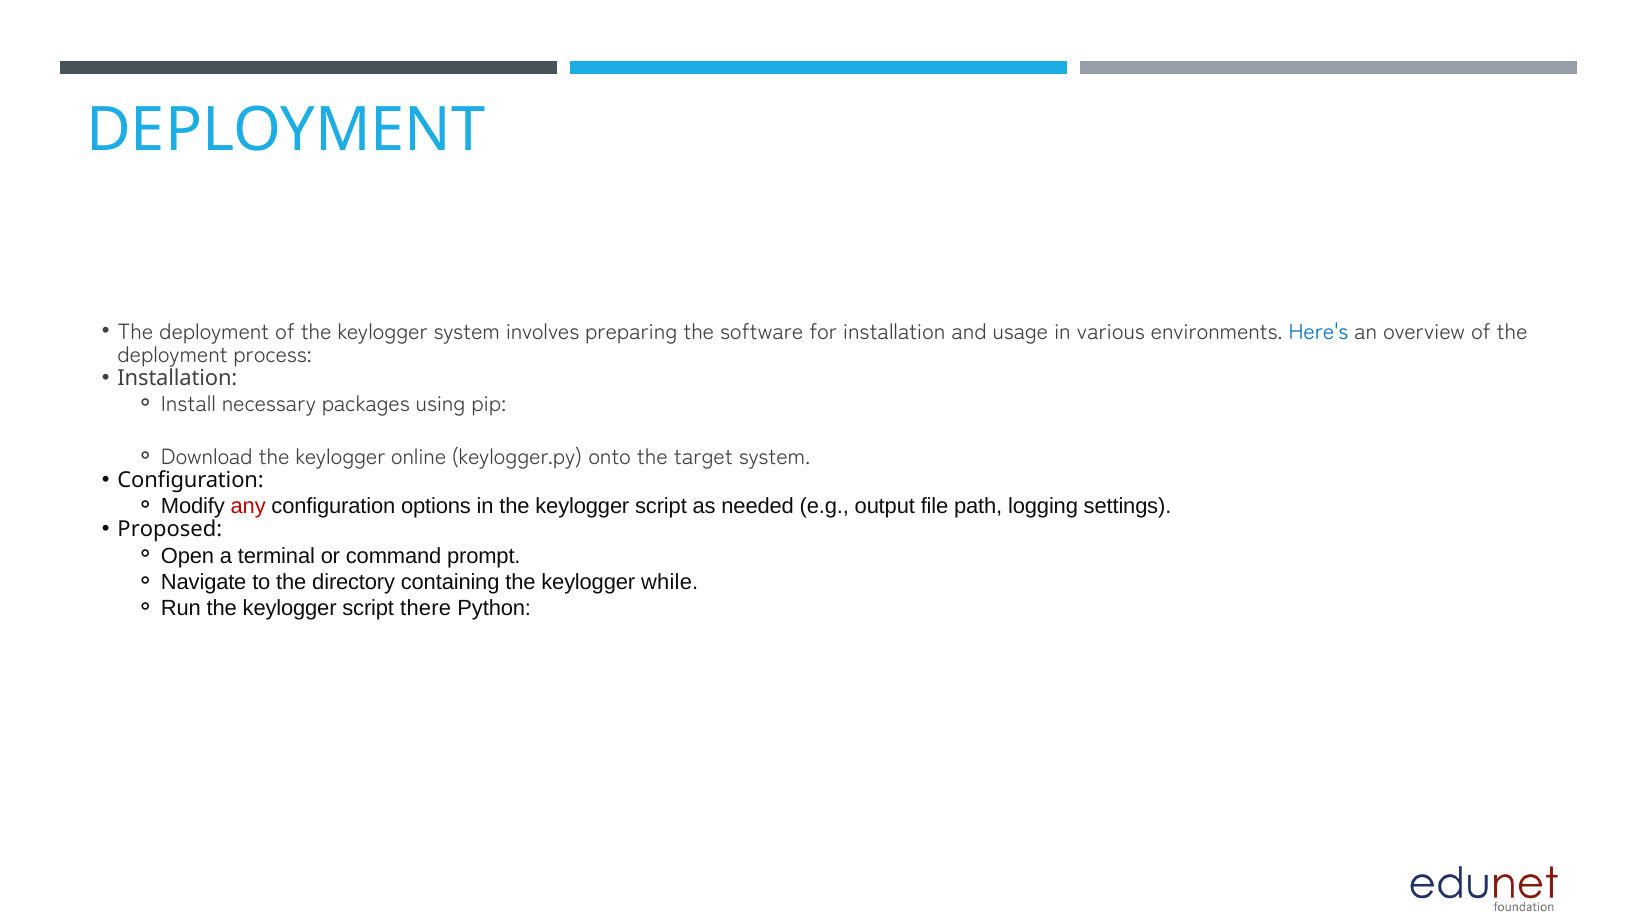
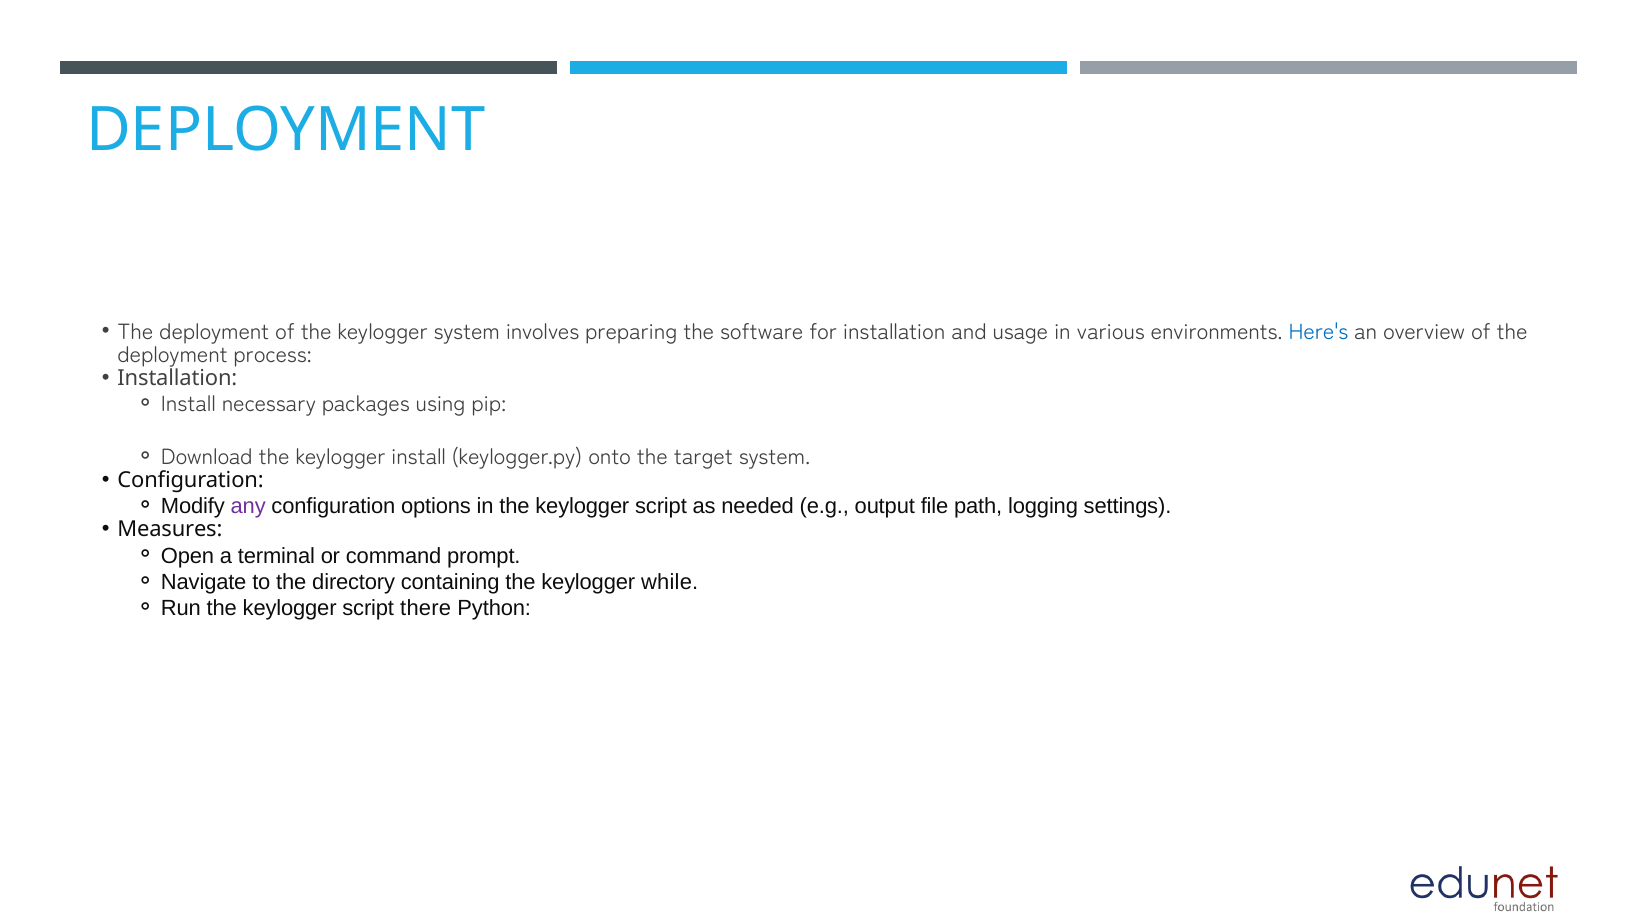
keylogger online: online -> install (419, 457)
any colour: red -> purple (248, 506)
Proposed: Proposed -> Measures (170, 529)
